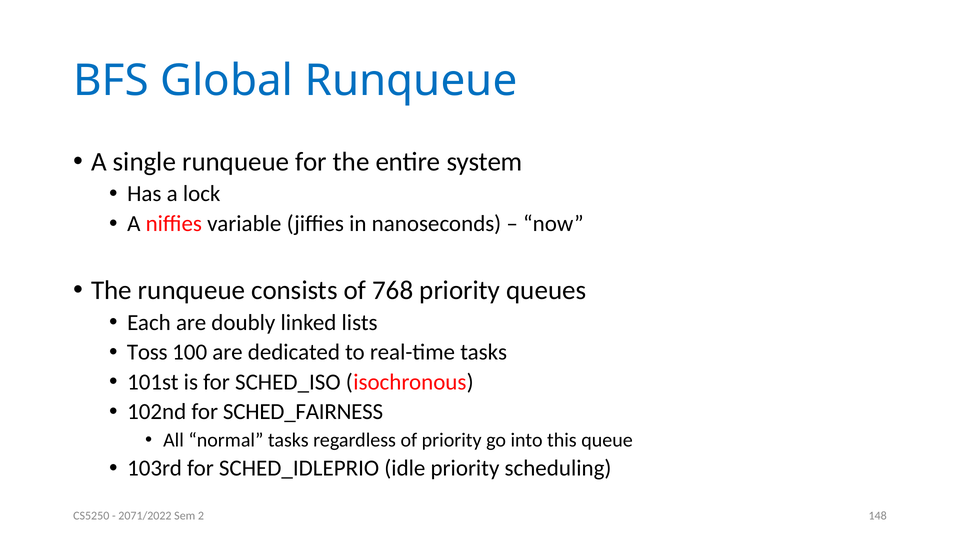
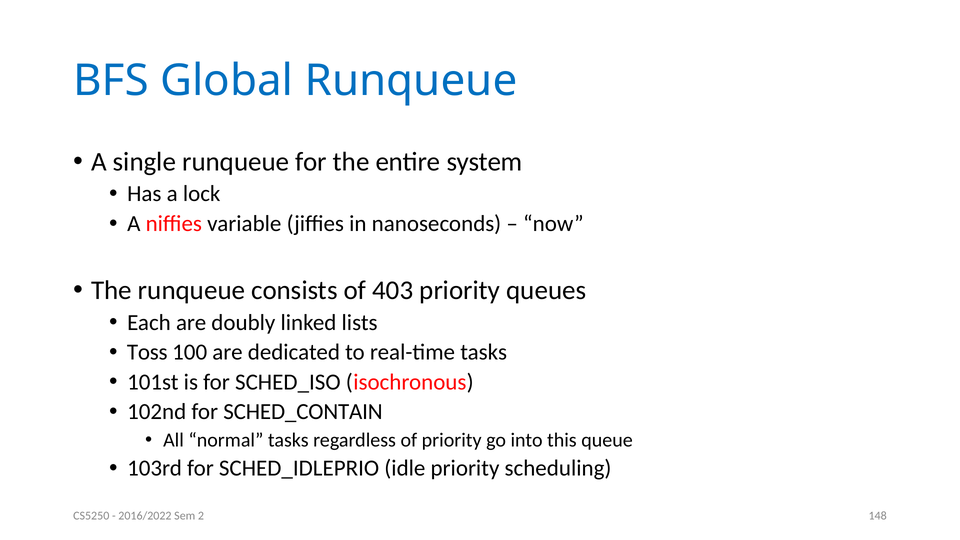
768: 768 -> 403 (393, 290)
SCHED_FAIRNESS: SCHED_FAIRNESS -> SCHED_CONTAIN (303, 412)
2071/2022: 2071/2022 -> 2016/2022 (145, 516)
